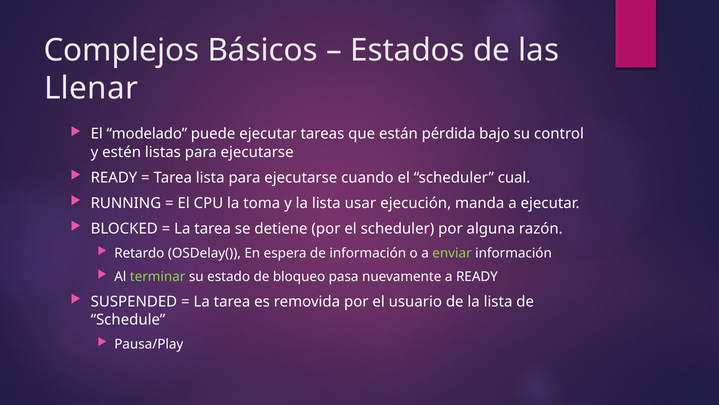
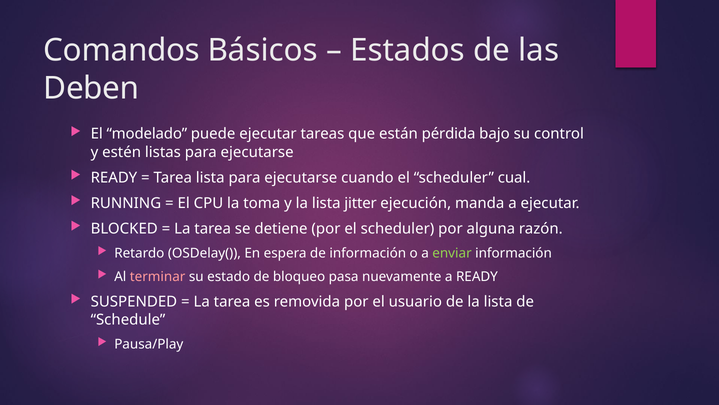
Complejos: Complejos -> Comandos (122, 50)
Llenar: Llenar -> Deben (91, 88)
usar: usar -> jitter (361, 203)
terminar colour: light green -> pink (158, 276)
